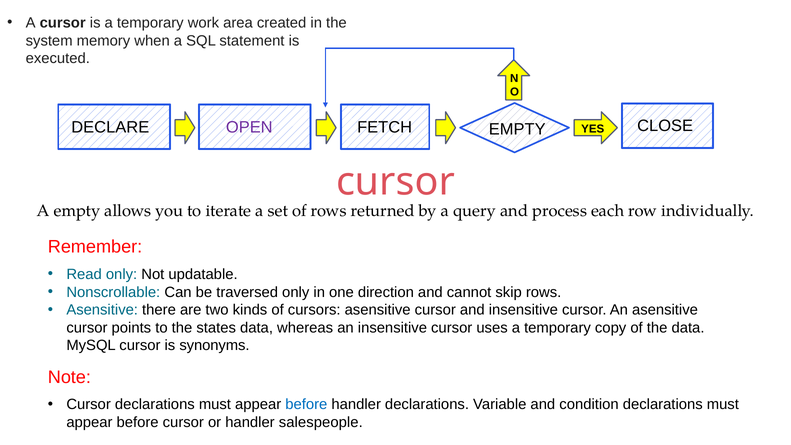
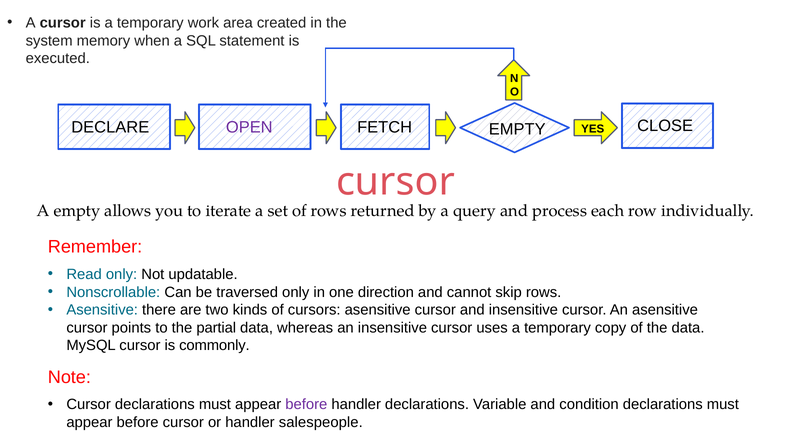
states: states -> partial (216, 328)
synonyms: synonyms -> commonly (214, 345)
before colour: blue -> purple (306, 404)
